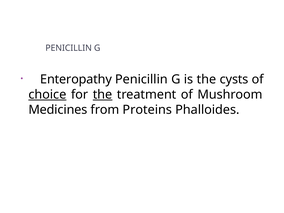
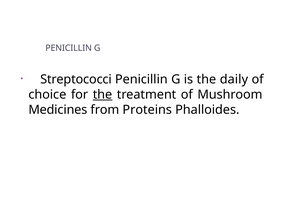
Enteropathy: Enteropathy -> Streptococci (76, 79)
cysts: cysts -> daily (234, 79)
choice underline: present -> none (47, 95)
